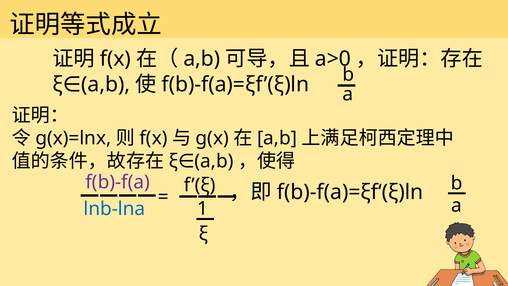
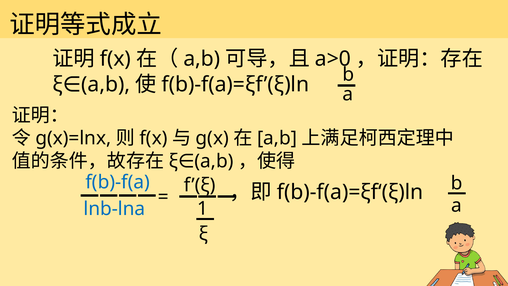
f(b)-f(a colour: purple -> blue (118, 182)
